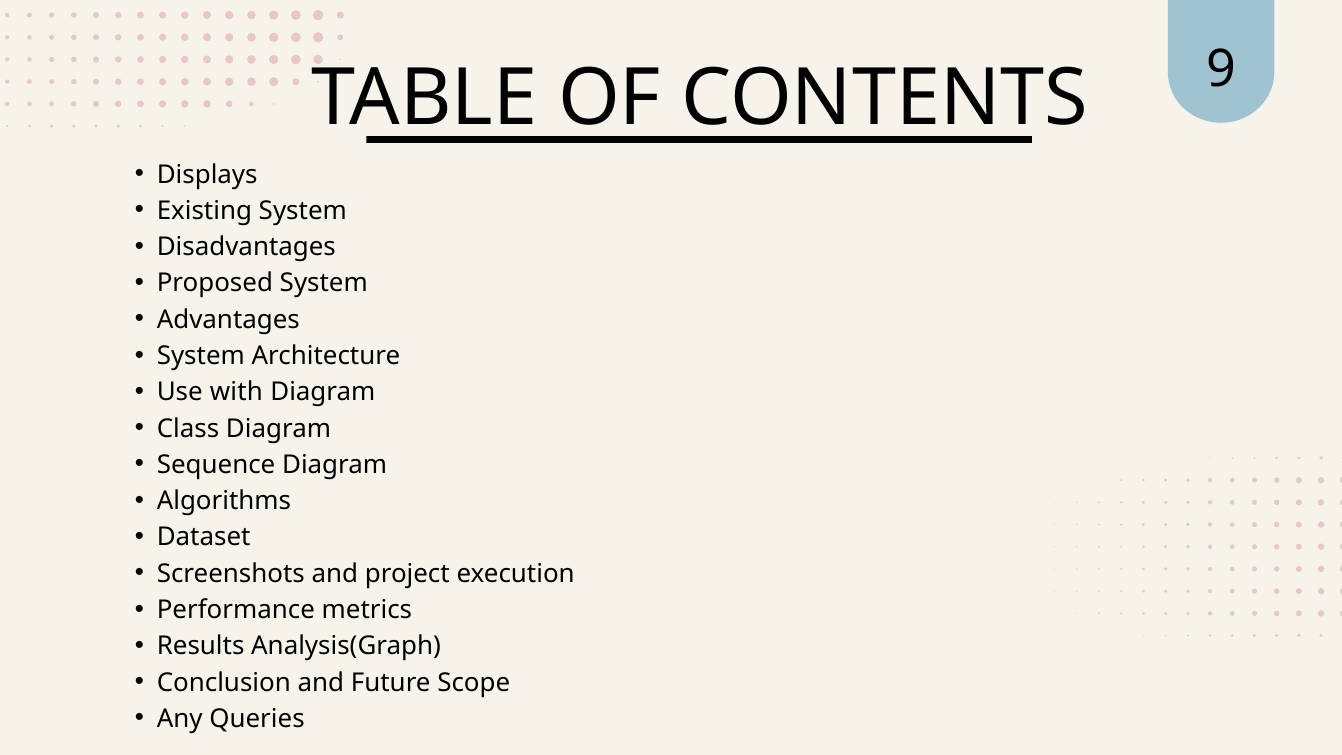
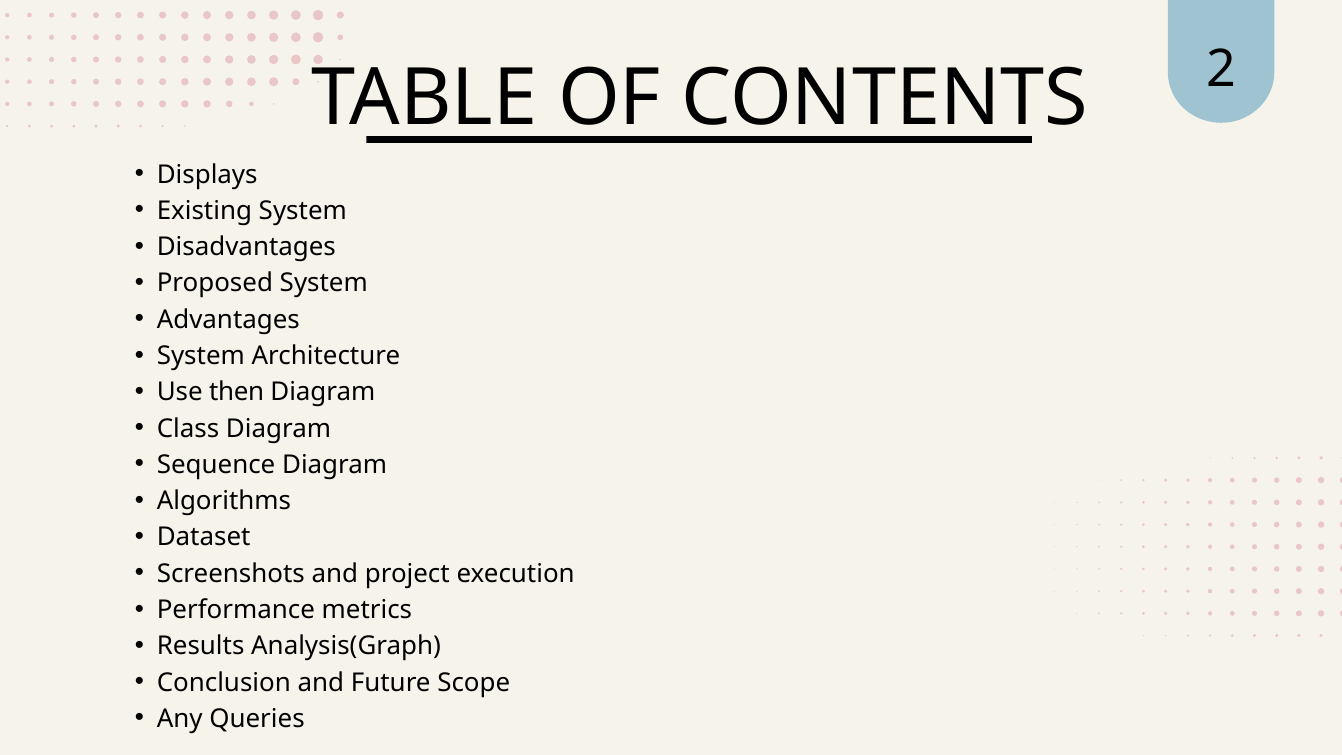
9: 9 -> 2 (1221, 69)
with: with -> then (237, 392)
